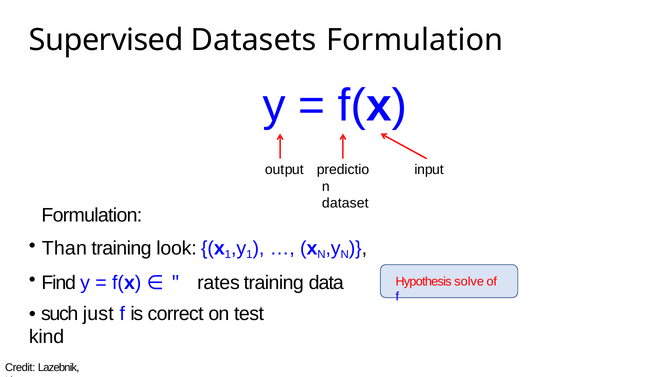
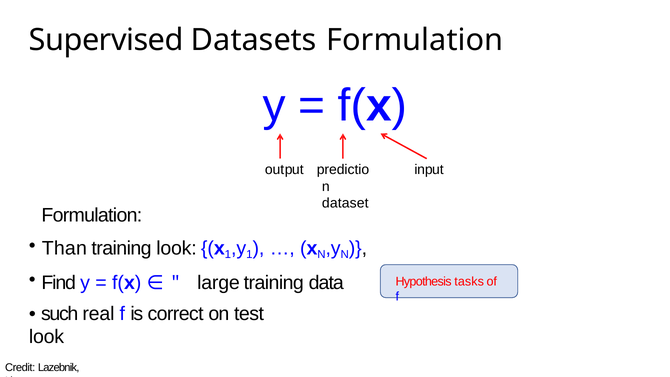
rates: rates -> large (218, 283)
solve: solve -> tasks (469, 281)
just: just -> real (98, 313)
kind: kind -> look (47, 337)
